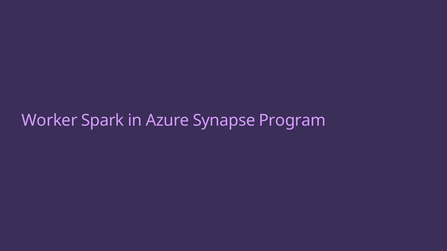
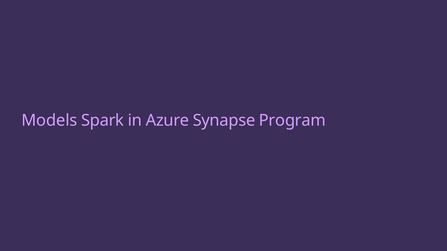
Worker: Worker -> Models (49, 121)
